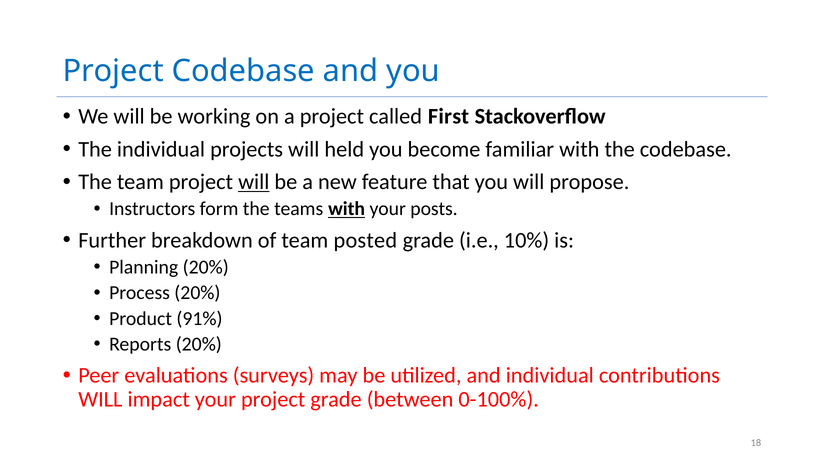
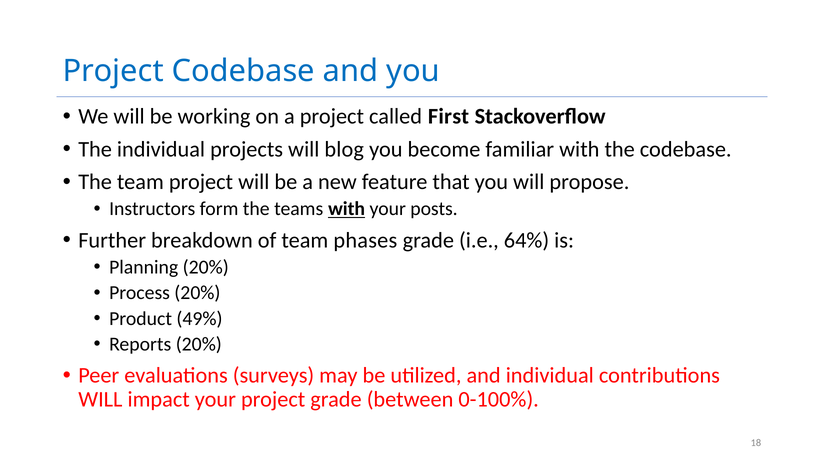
held: held -> blog (344, 149)
will underline: present -> none (254, 182)
posted: posted -> phases (365, 240)
10%: 10% -> 64% (526, 240)
91%: 91% -> 49% (199, 318)
